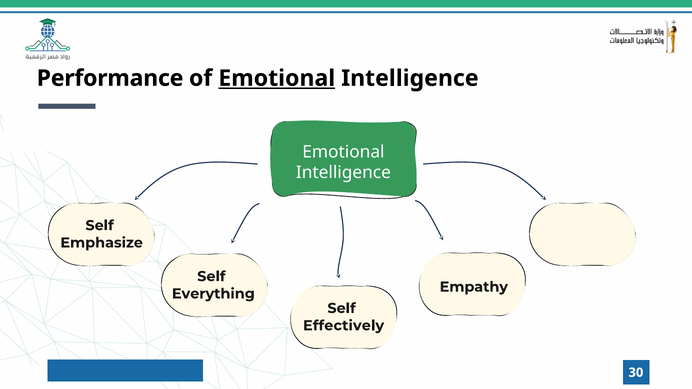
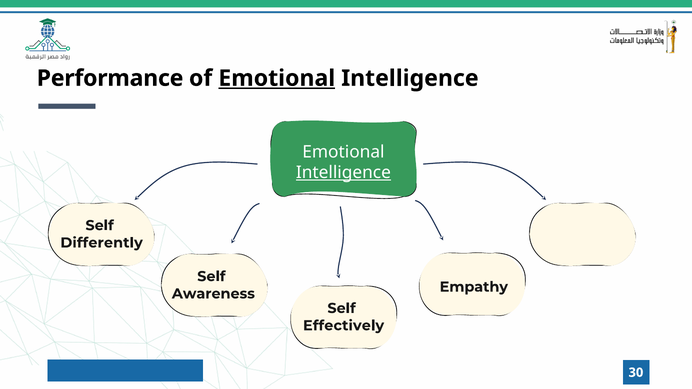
Intelligence underline: none -> present (343, 173)
Emphasize: Emphasize -> Differently (102, 243)
Everything: Everything -> Awareness (213, 294)
